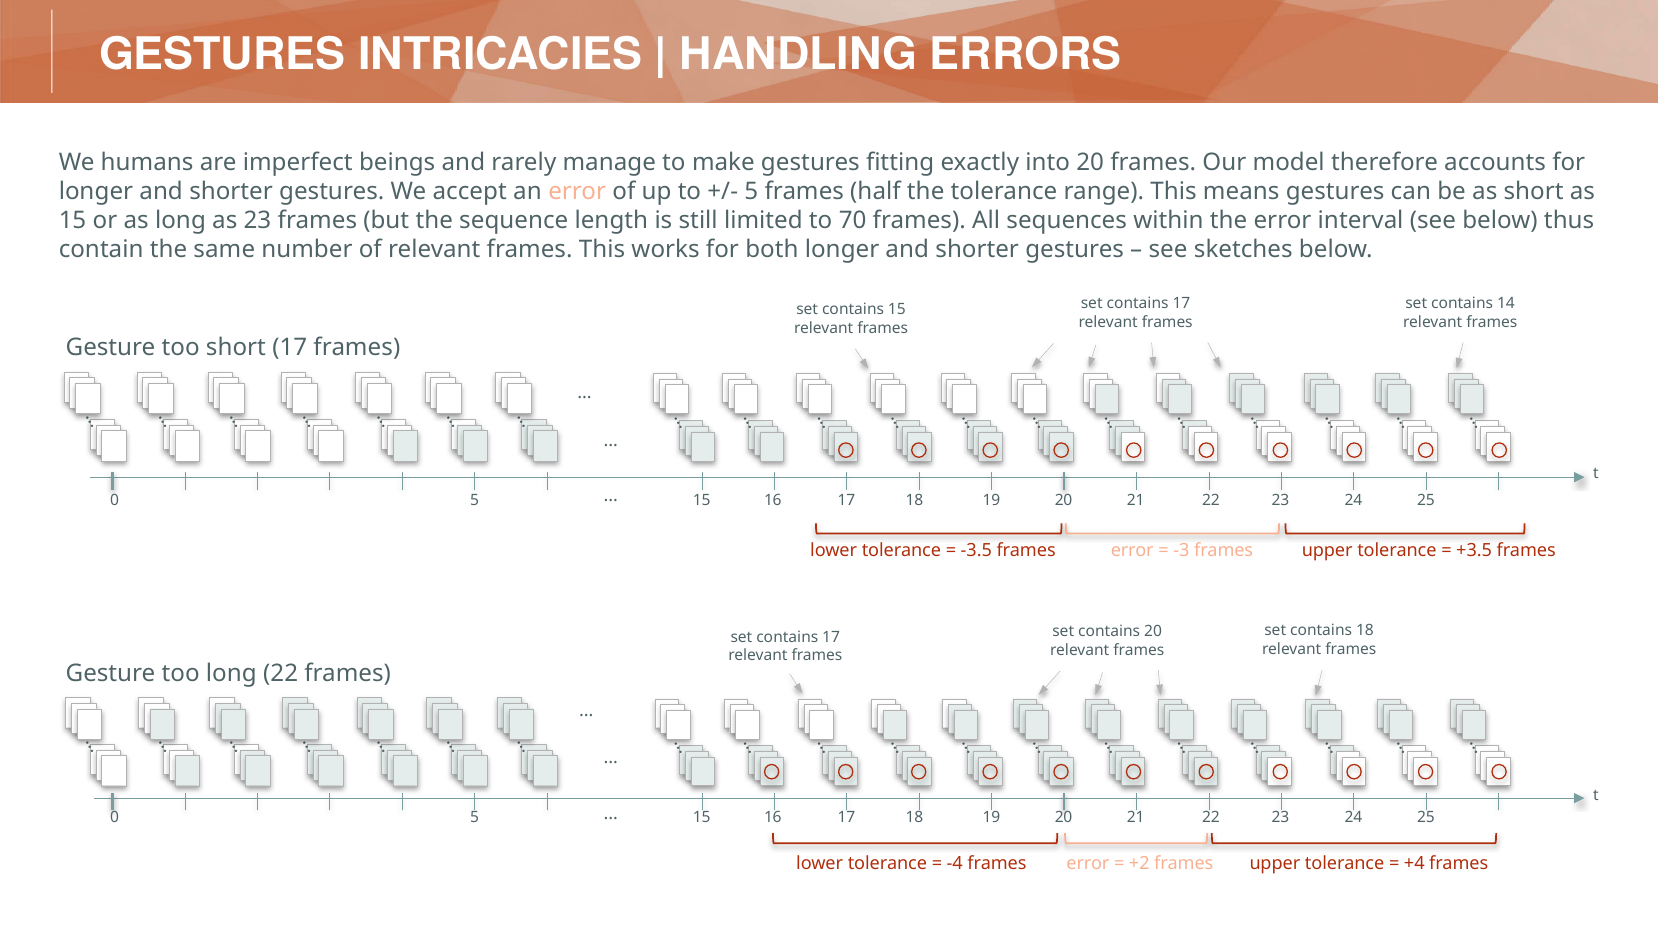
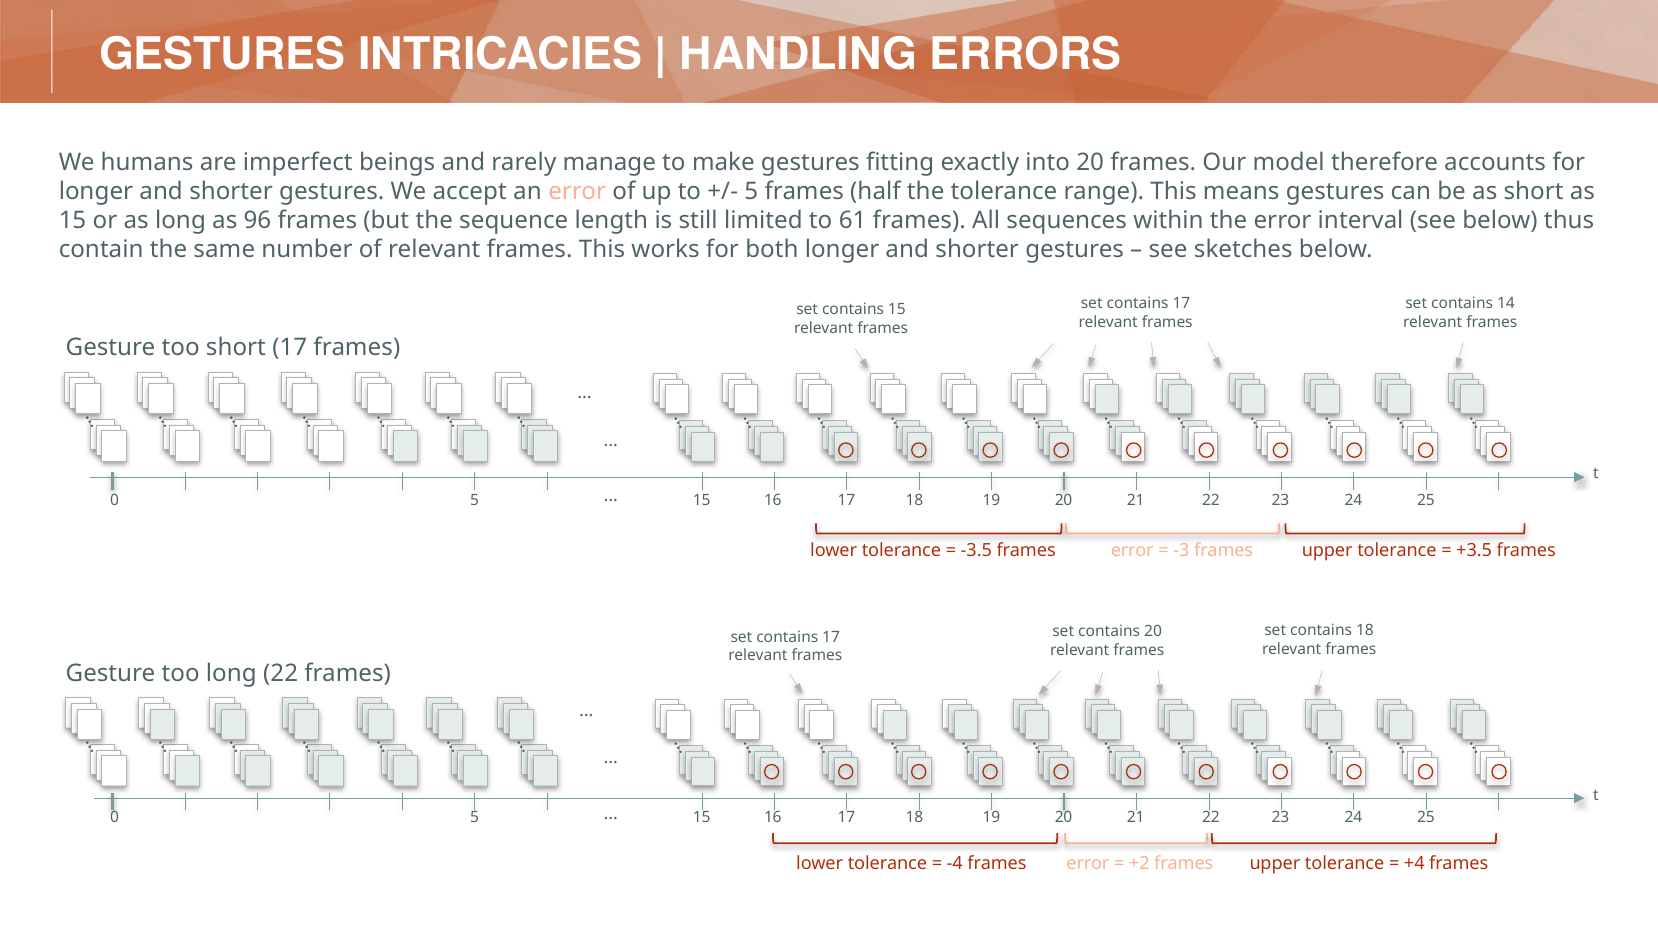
as 23: 23 -> 96 (257, 220)
70: 70 -> 61 (853, 220)
